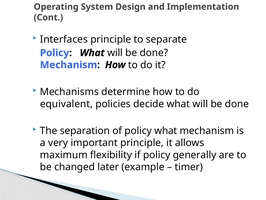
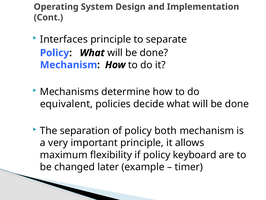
of policy what: what -> both (166, 131)
generally: generally -> keyboard (195, 155)
